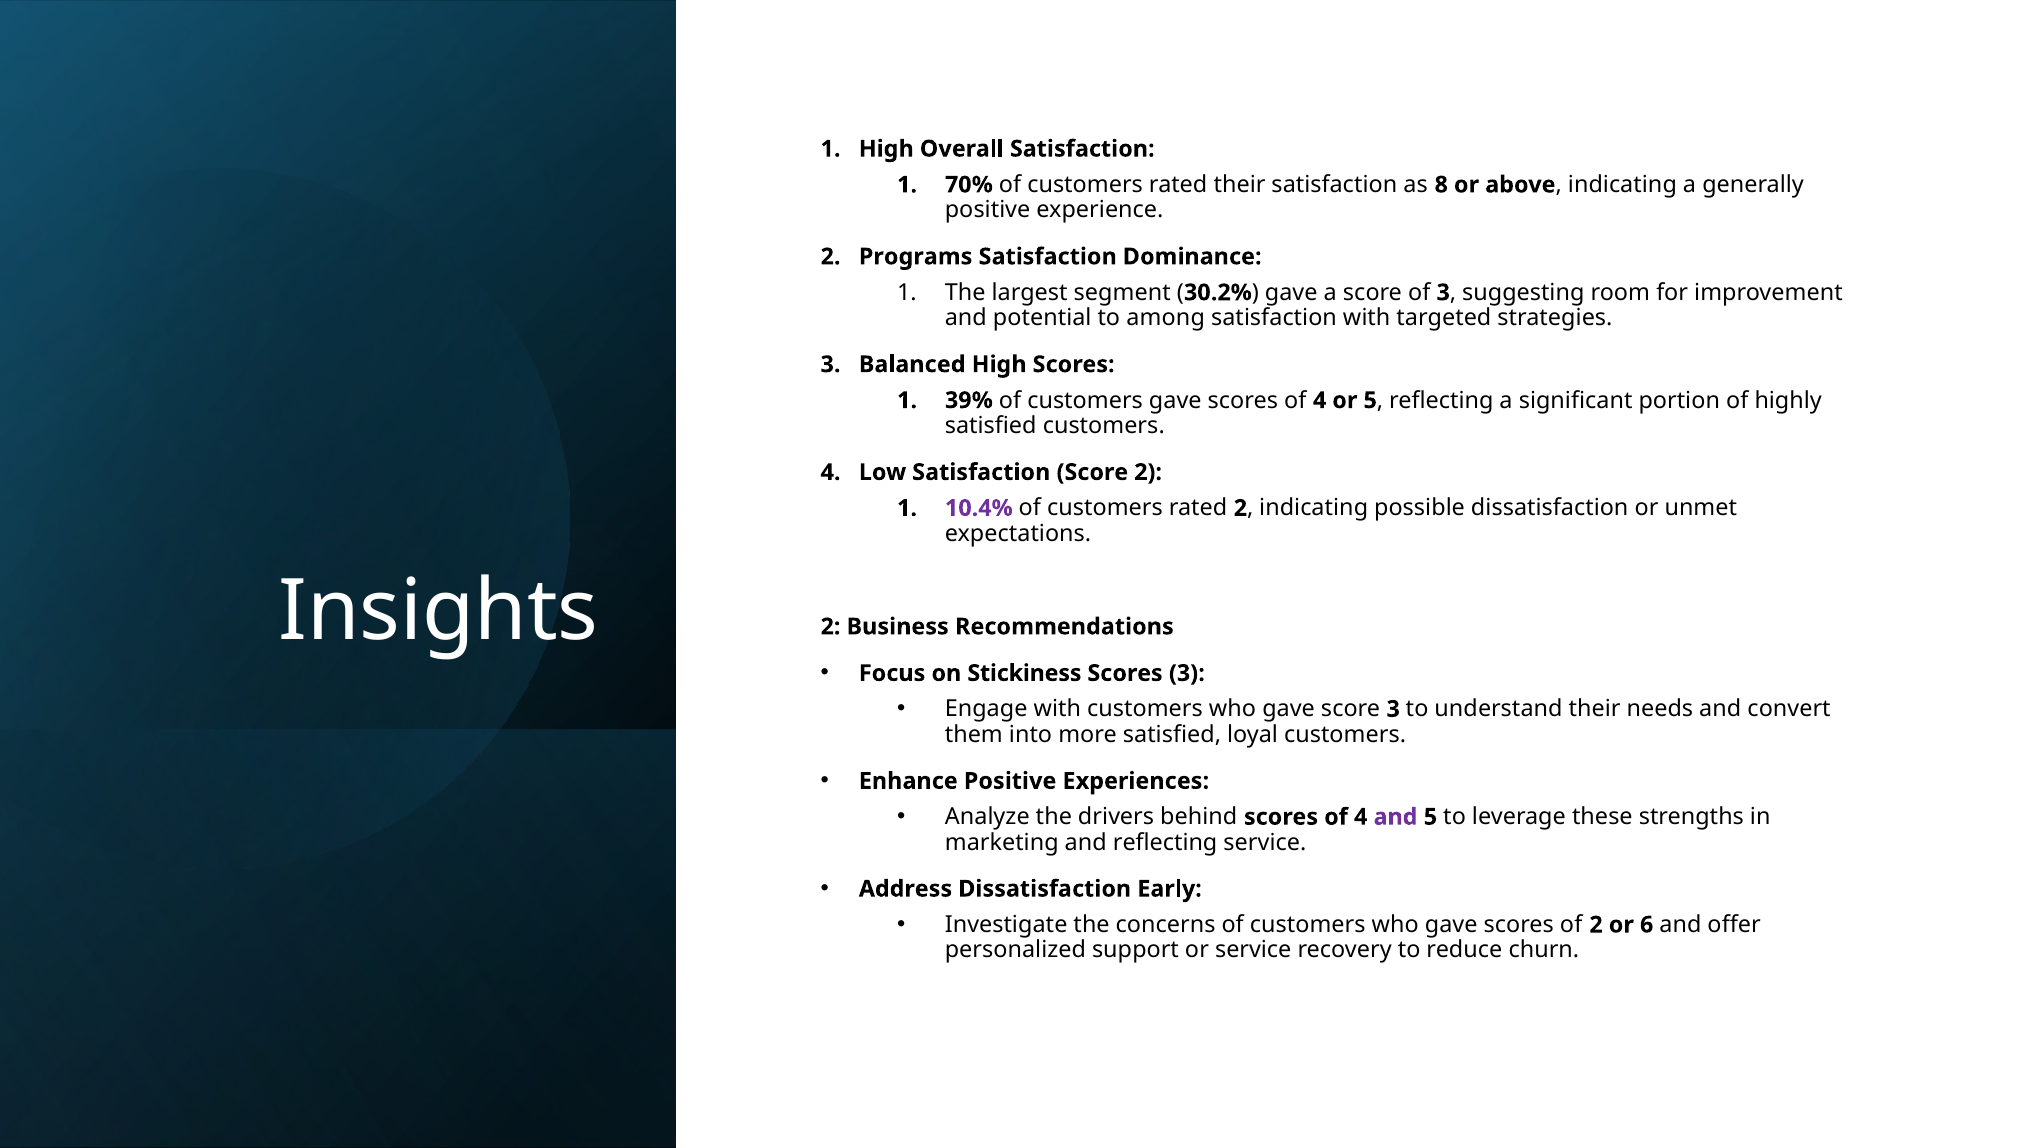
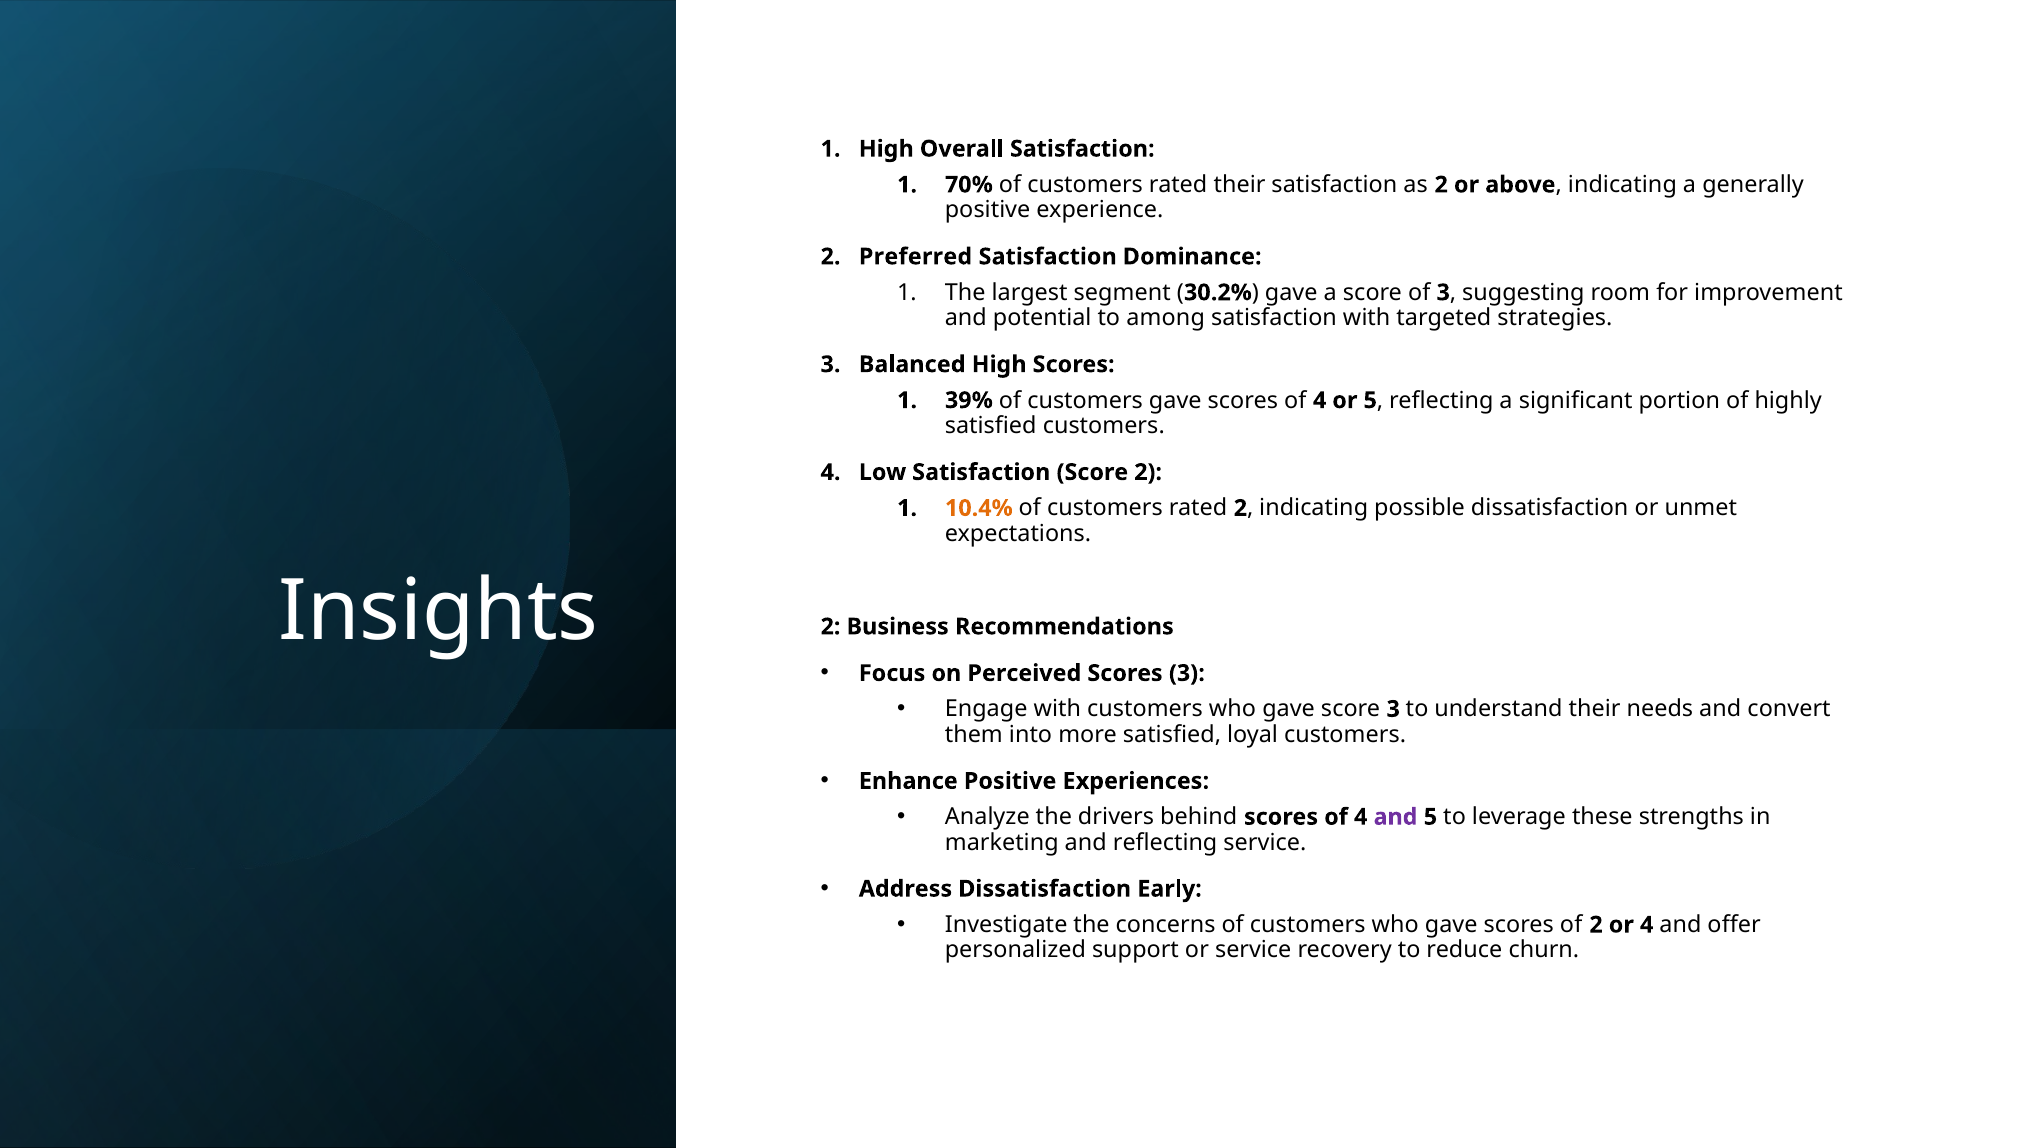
as 8: 8 -> 2 (1441, 185)
Programs: Programs -> Preferred (916, 257)
10.4% colour: purple -> orange (979, 508)
Stickiness: Stickiness -> Perceived (1024, 673)
or 6: 6 -> 4 (1647, 925)
